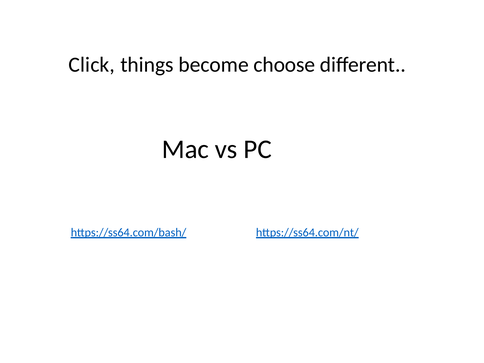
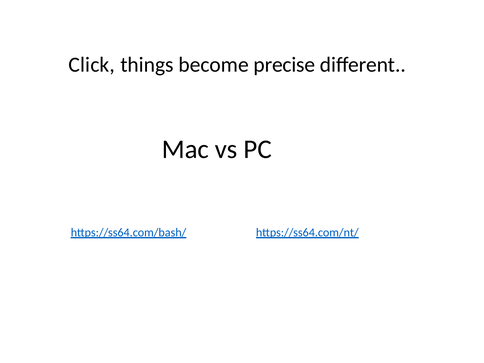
choose: choose -> precise (284, 65)
